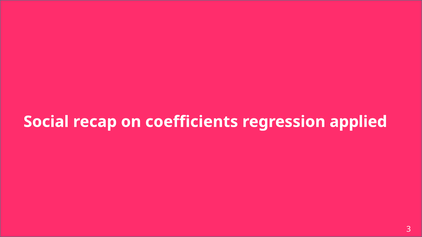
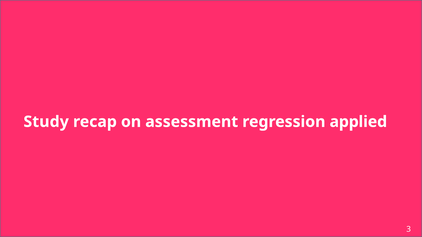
Social: Social -> Study (46, 122)
coefficients: coefficients -> assessment (192, 122)
